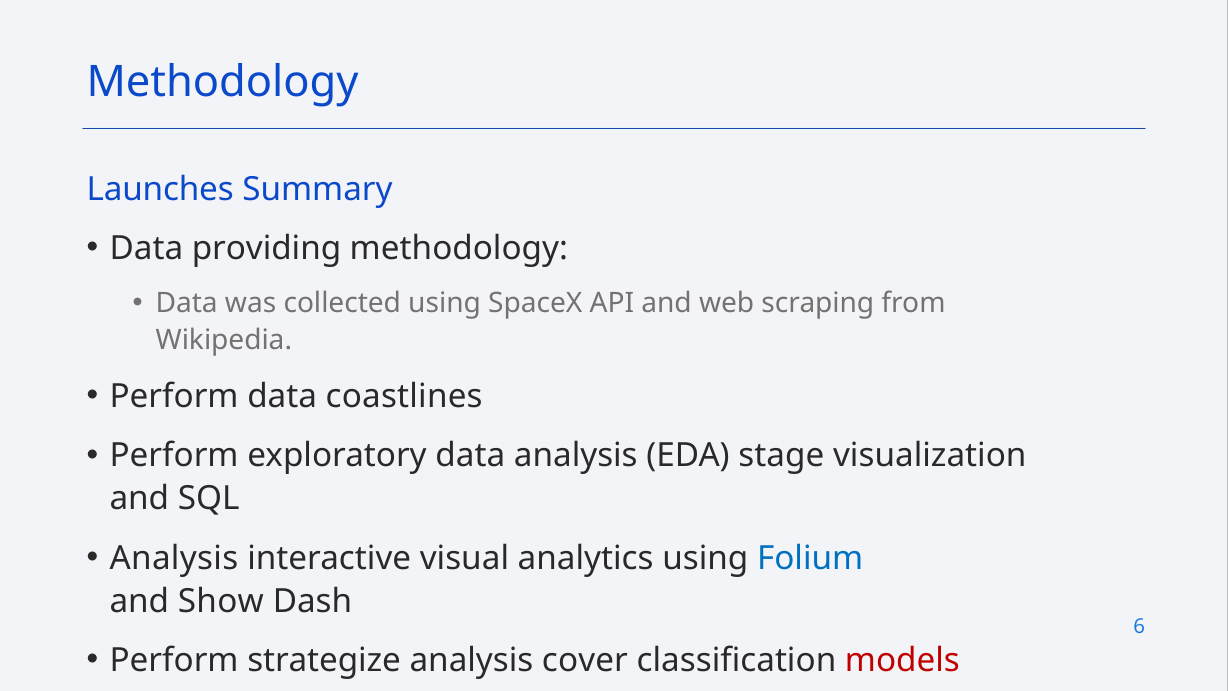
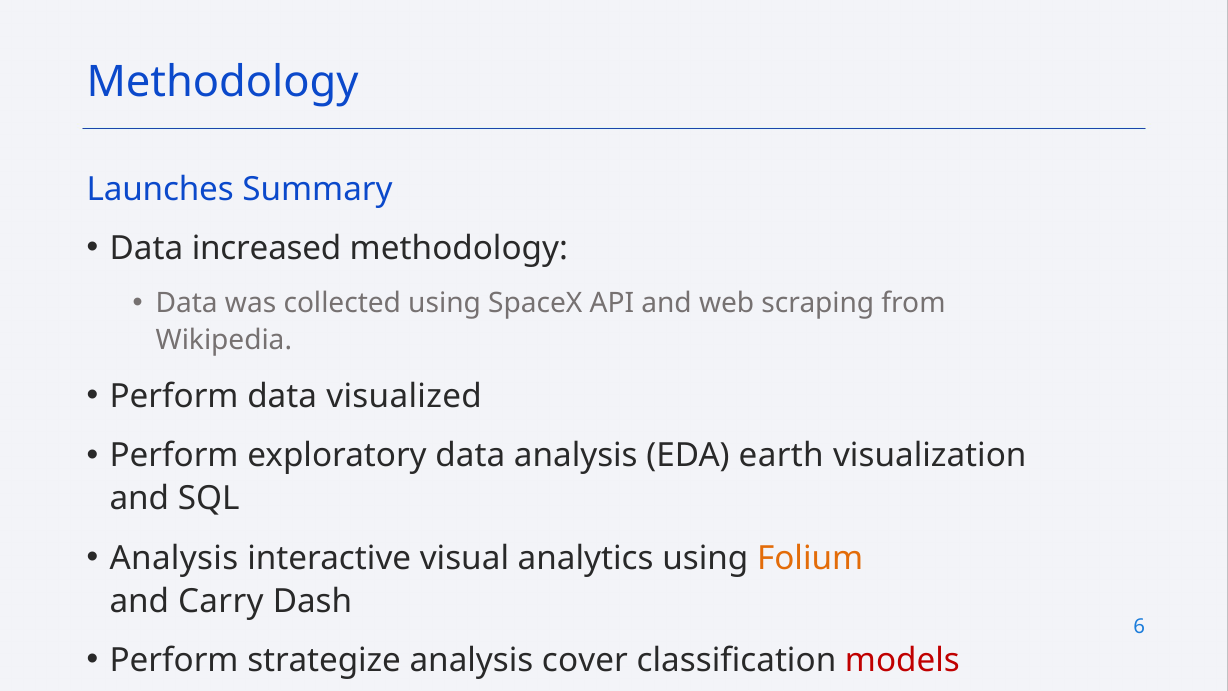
providing: providing -> increased (267, 248)
coastlines: coastlines -> visualized (404, 397)
stage: stage -> earth (781, 456)
Folium colour: blue -> orange (810, 558)
Show: Show -> Carry (221, 601)
